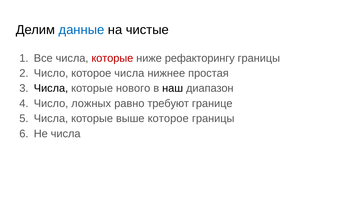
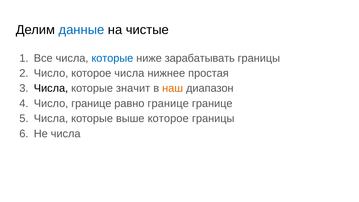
которые colour: red -> blue (112, 58)
рефакторингу: рефакторингу -> зарабатывать (200, 58)
нового: нового -> значит (133, 88)
наш colour: black -> orange (173, 88)
Число ложных: ложных -> границе (91, 103)
равно требуют: требуют -> границе (168, 103)
